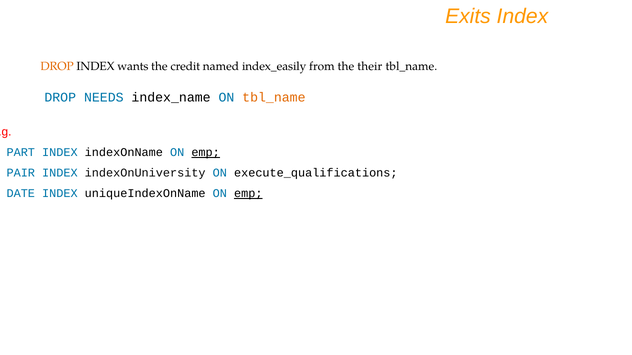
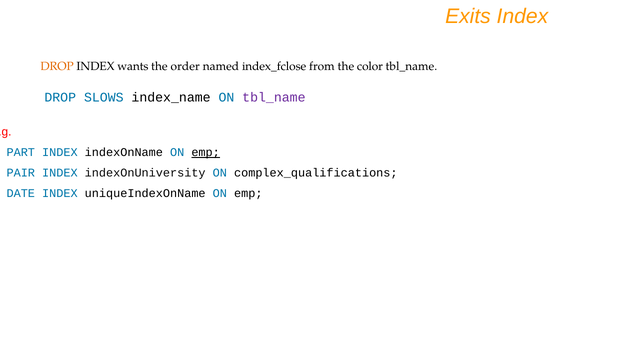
credit: credit -> order (185, 66)
index_easily: index_easily -> index_fclose (274, 66)
their: their -> color (370, 66)
NEEDS: NEEDS -> SLOWS (104, 98)
tbl_name colour: orange -> purple (274, 98)
execute_qualifications: execute_qualifications -> complex_qualifications (316, 173)
emp underline: present -> none (248, 194)
